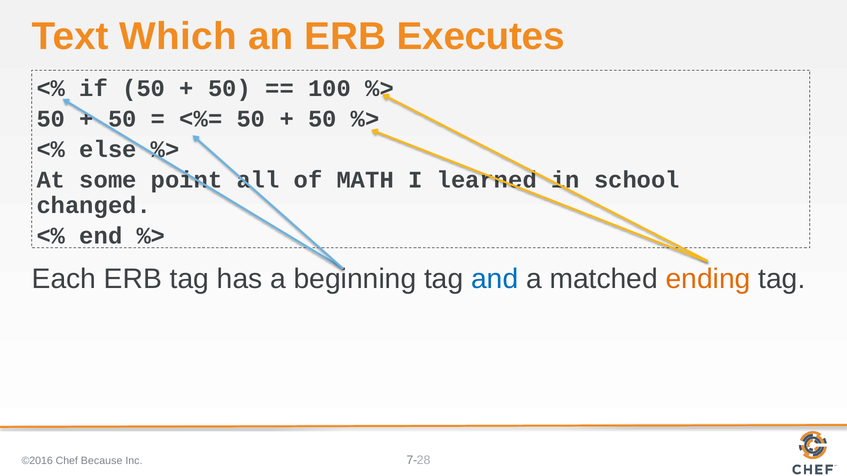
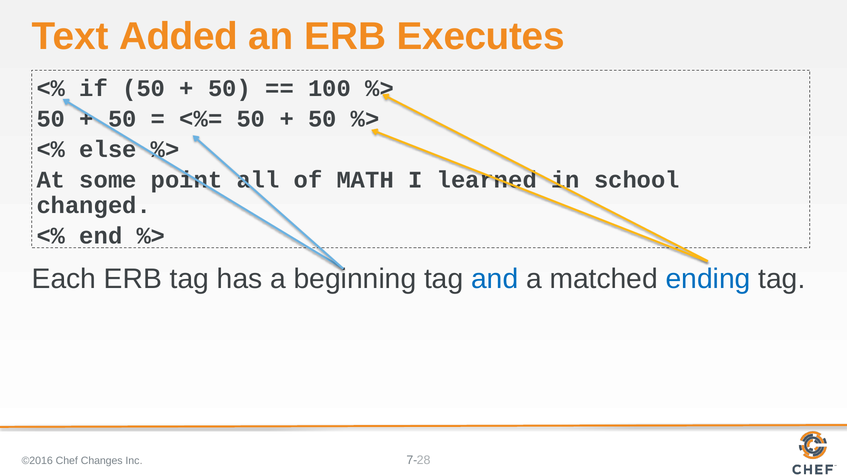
Which: Which -> Added (179, 37)
ending colour: orange -> blue (708, 279)
Because: Because -> Changes (102, 461)
